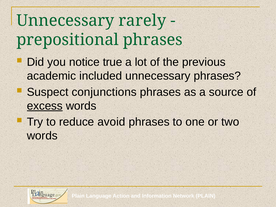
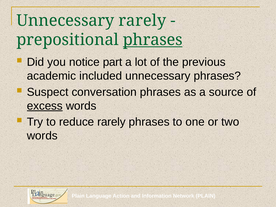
phrases underline: none -> present (153, 40)
true: true -> part (113, 62)
conjunctions: conjunctions -> conversation (104, 92)
reduce avoid: avoid -> rarely (111, 122)
